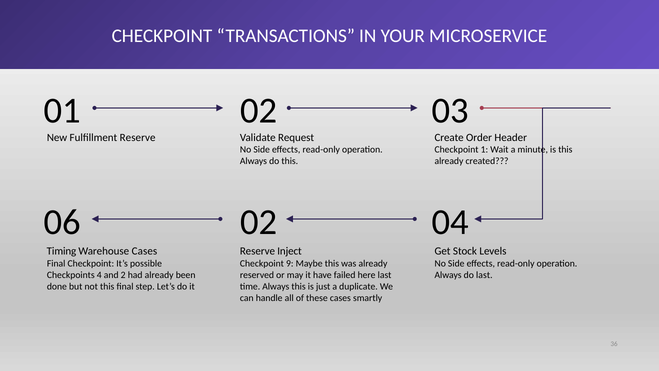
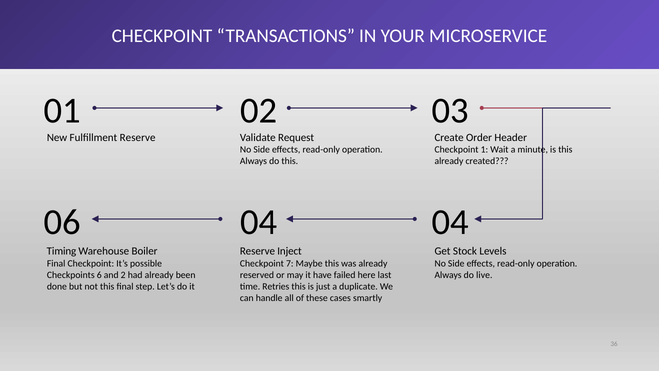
06 02: 02 -> 04 (259, 222)
Warehouse Cases: Cases -> Boiler (145, 251)
9: 9 -> 7 (290, 263)
4: 4 -> 6 (99, 275)
do last: last -> live (484, 275)
time Always: Always -> Retries (276, 286)
